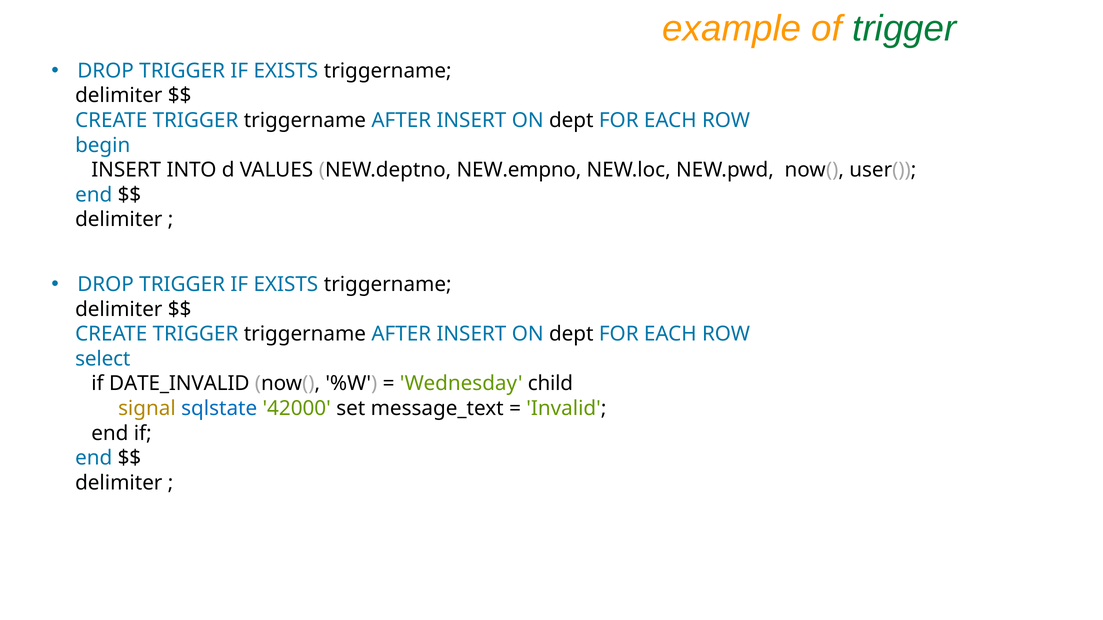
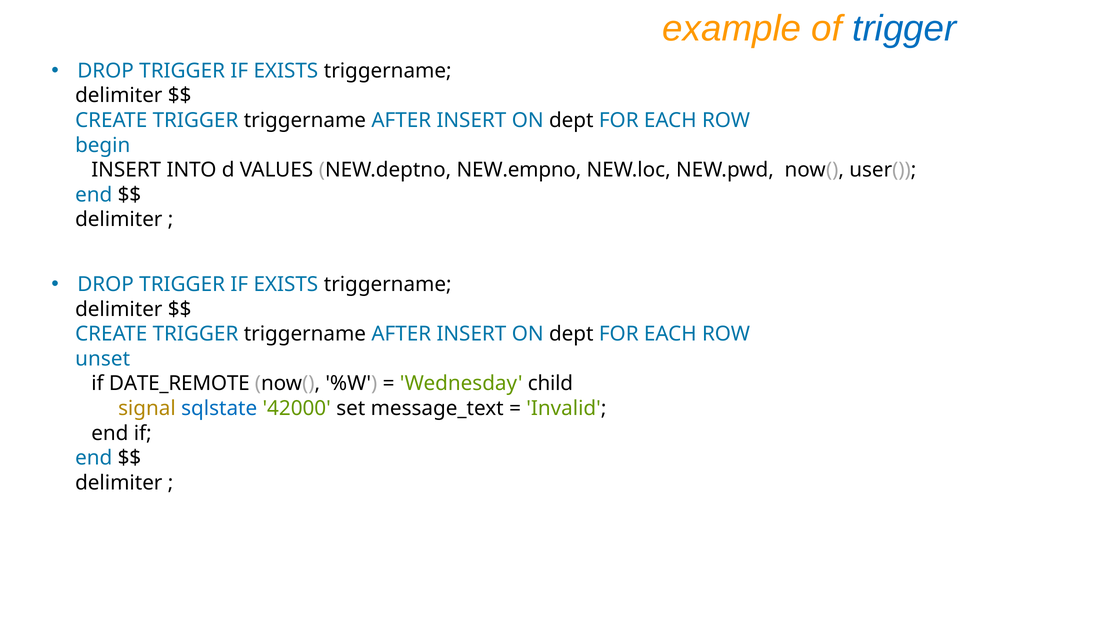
trigger colour: green -> blue (905, 29)
select: select -> unset (103, 359)
DATE_INVALID: DATE_INVALID -> DATE_REMOTE (179, 384)
